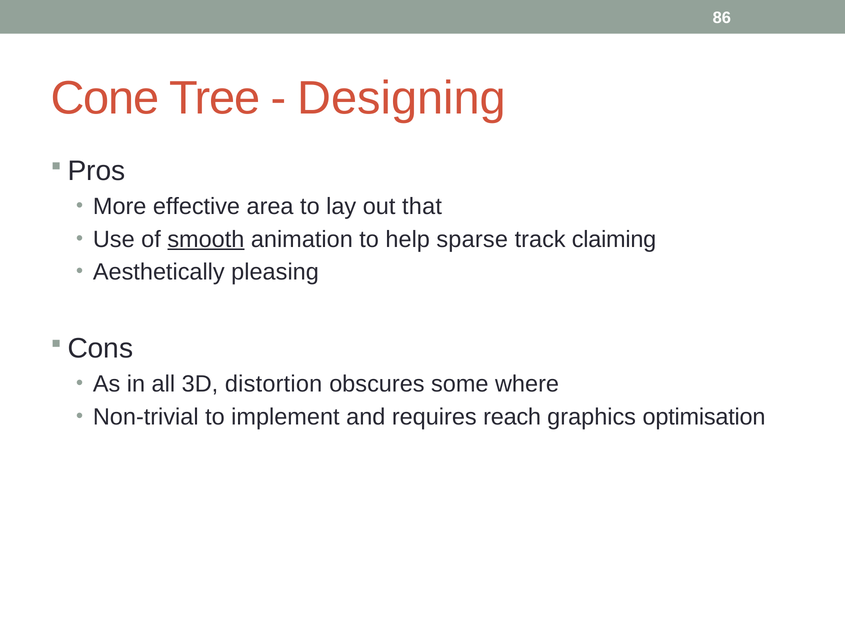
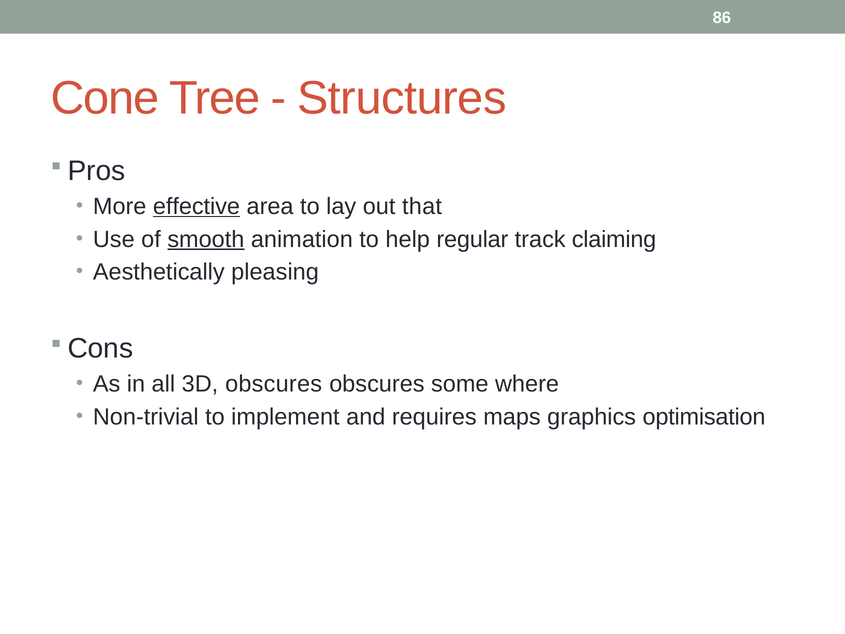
Designing: Designing -> Structures (402, 98)
effective underline: none -> present (196, 206)
sparse: sparse -> regular (472, 239)
3D distortion: distortion -> obscures (274, 384)
reach: reach -> maps (512, 417)
